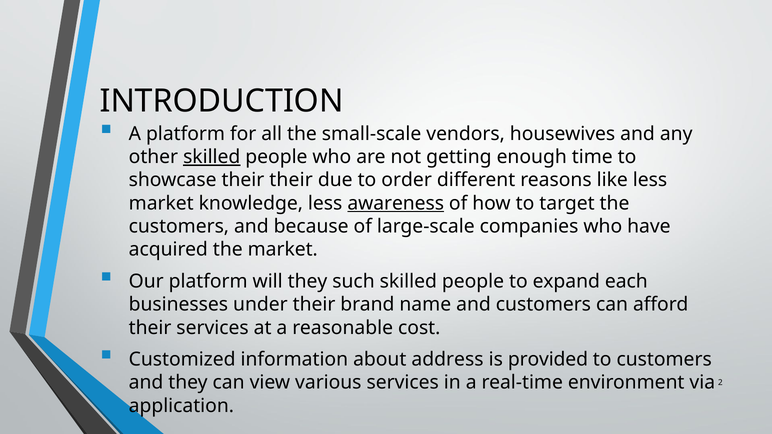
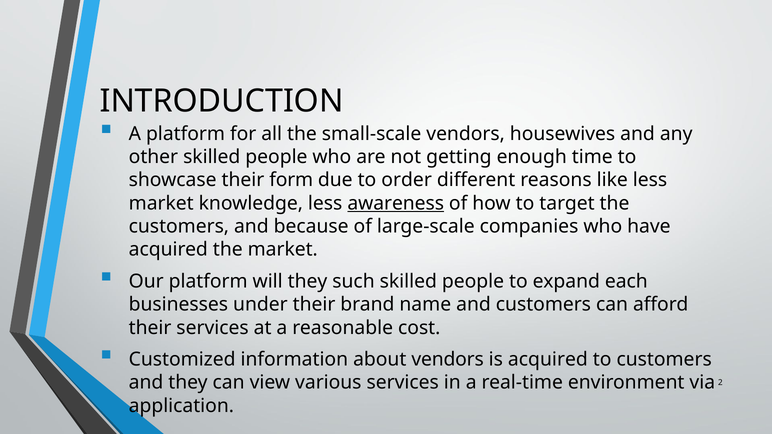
skilled underline: present -> none (212, 157)
their their: their -> form (291, 180)
about address: address -> vendors (448, 360)
is provided: provided -> acquired (548, 360)
